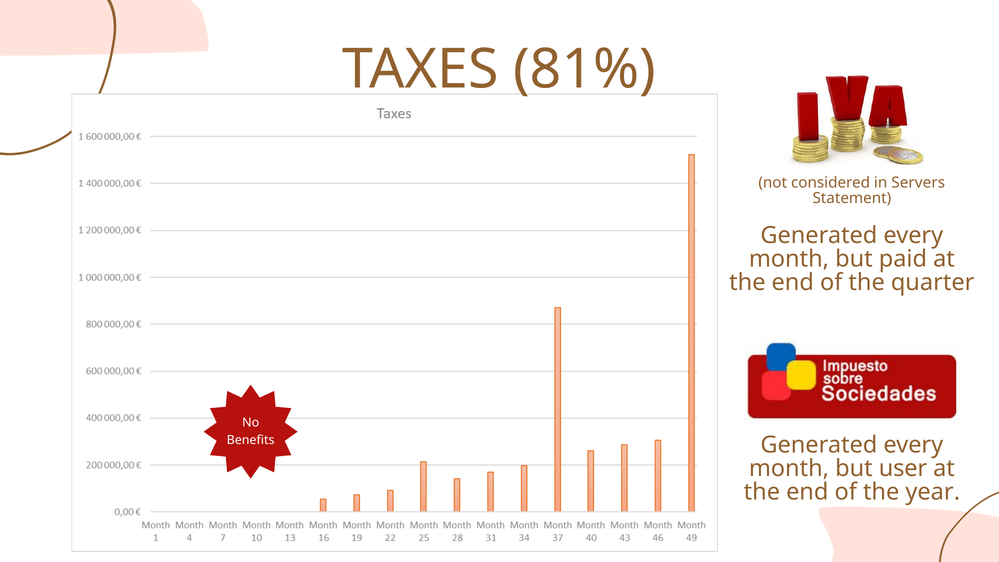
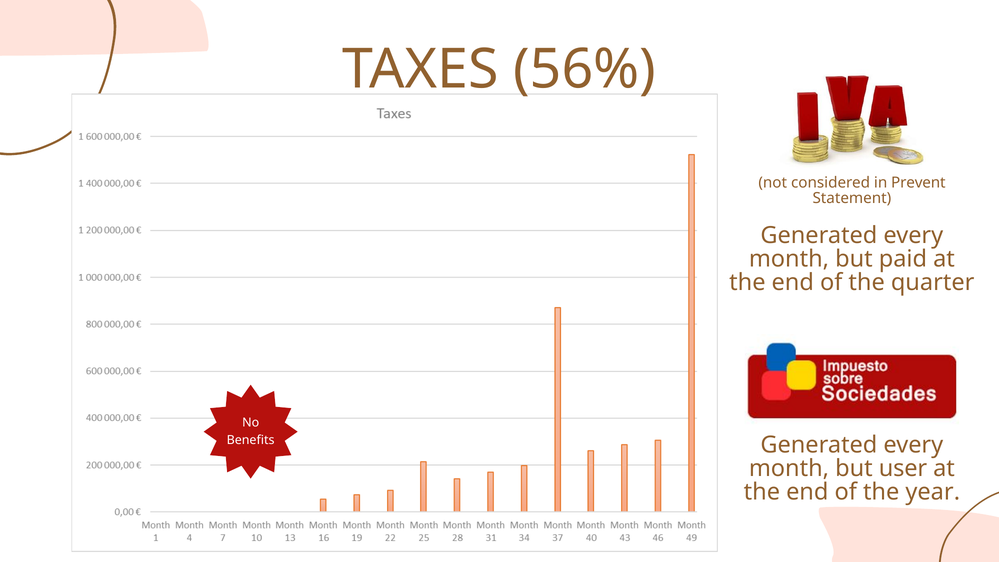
81%: 81% -> 56% (585, 69)
Servers: Servers -> Prevent (918, 183)
